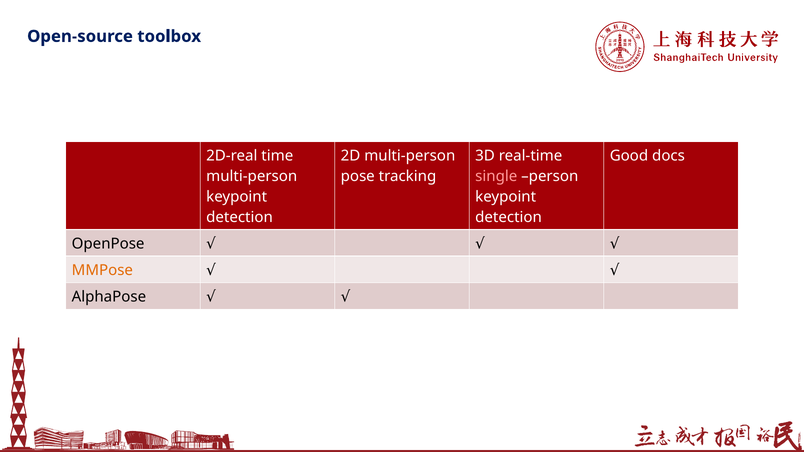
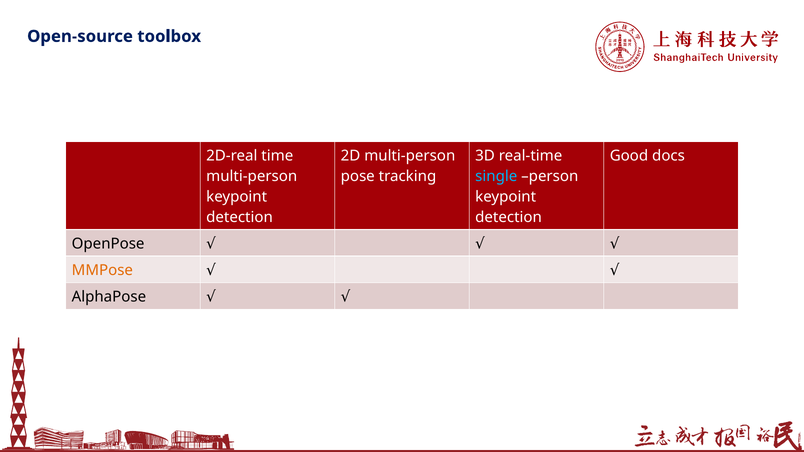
single colour: pink -> light blue (496, 176)
